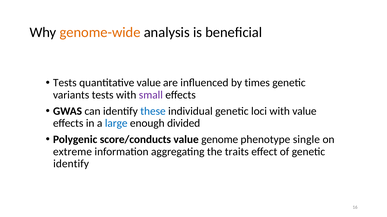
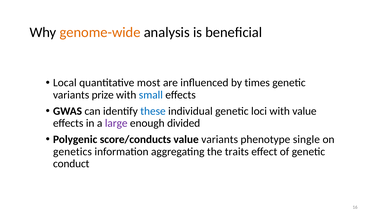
Tests: Tests -> Local (65, 83)
quantitative value: value -> most (149, 83)
variants tests: tests -> prize (103, 95)
small colour: purple -> blue (151, 95)
large colour: blue -> purple (116, 124)
value genome: genome -> variants (220, 140)
extreme: extreme -> genetics (72, 152)
identify: identify -> conduct (71, 164)
